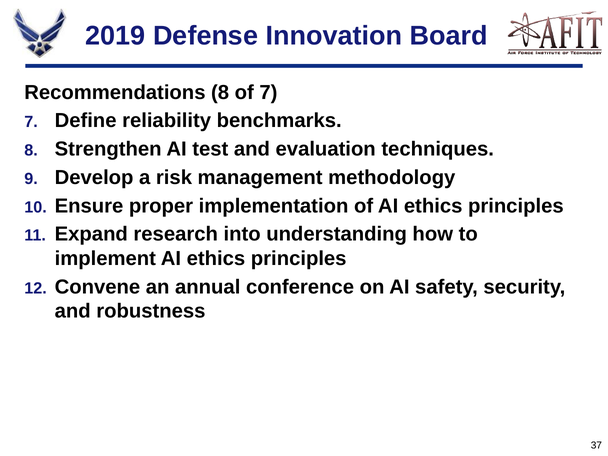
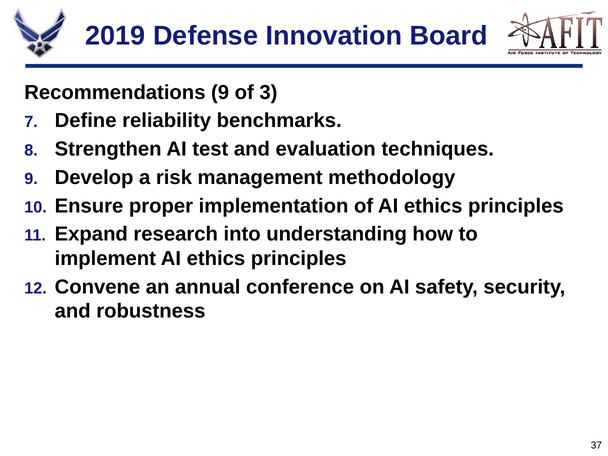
Recommendations 8: 8 -> 9 (220, 92)
of 7: 7 -> 3 (268, 92)
